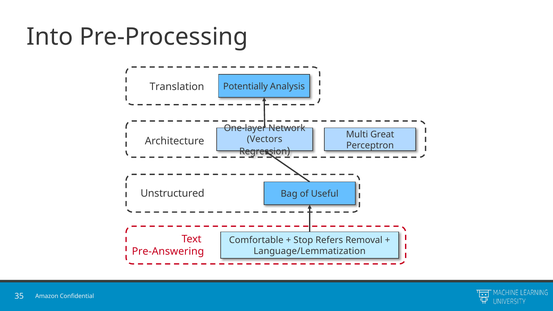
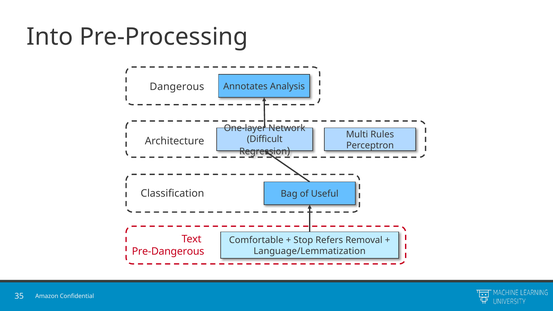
Translation: Translation -> Dangerous (177, 87)
Potentially: Potentially -> Annotates (245, 86)
Great: Great -> Rules (382, 134)
Vectors: Vectors -> Difficult (265, 139)
Unstructured: Unstructured -> Classification (172, 193)
Pre-Answering: Pre-Answering -> Pre-Dangerous (168, 252)
